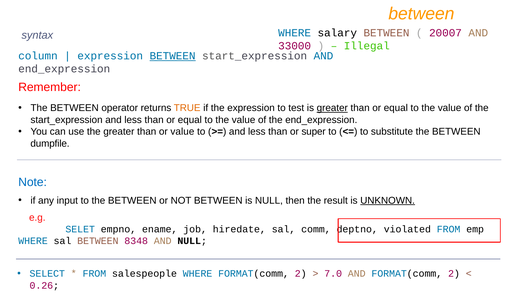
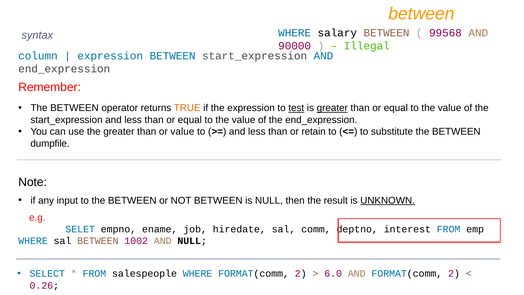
20007: 20007 -> 99568 (445, 33)
33000: 33000 -> 90000 (295, 46)
BETWEEN underline: present -> none (173, 56)
test underline: none -> present (296, 108)
super: super -> retain (314, 132)
Note colour: blue -> black (33, 182)
violated: violated -> interest (407, 229)
8348: 8348 -> 1002 (136, 241)
7.0: 7.0 -> 6.0 (333, 273)
